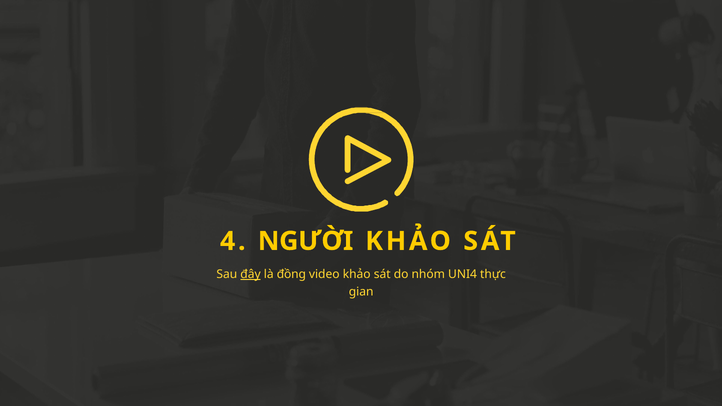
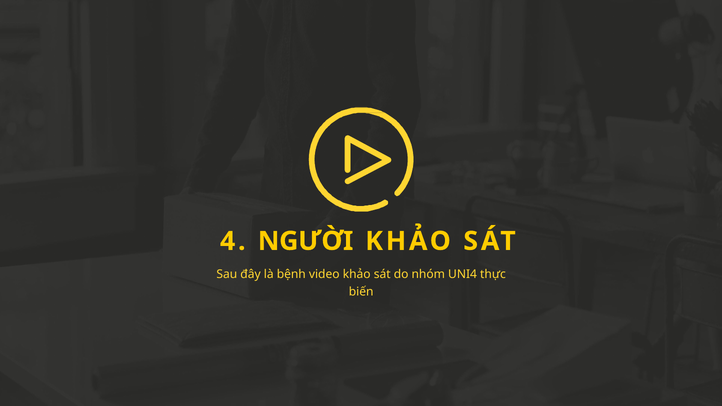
đây underline: present -> none (251, 274)
đồng: đồng -> bệnh (291, 274)
gian: gian -> biến (361, 292)
